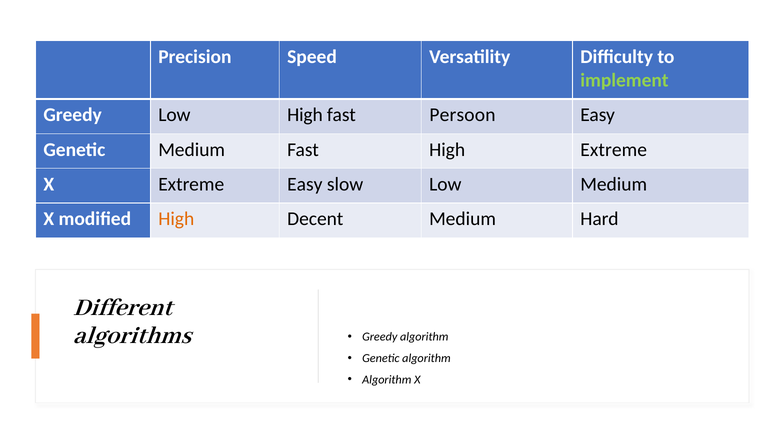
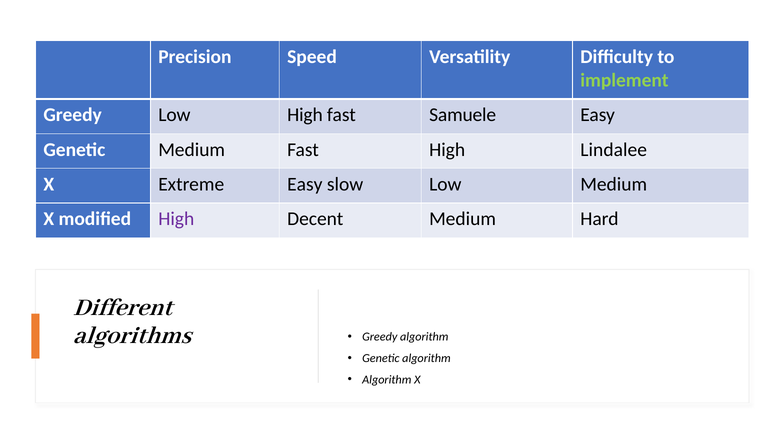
Persoon: Persoon -> Samuele (463, 115)
High Extreme: Extreme -> Lindalee (614, 150)
High colour: orange -> purple (176, 219)
